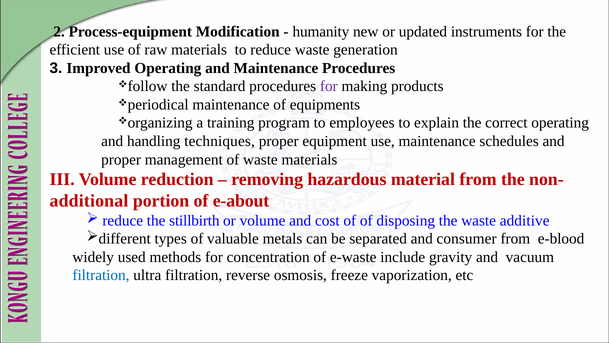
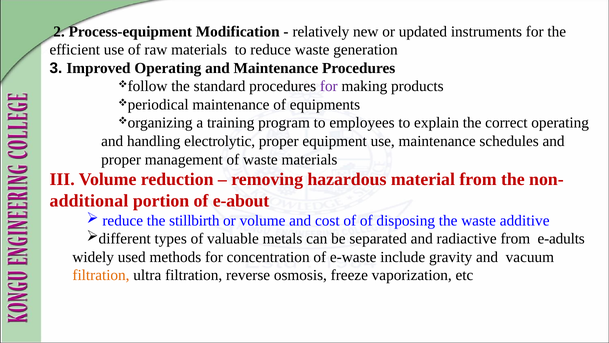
humanity: humanity -> relatively (321, 32)
techniques: techniques -> electrolytic (220, 141)
consumer: consumer -> radiactive (467, 239)
e-blood: e-blood -> e-adults (561, 239)
filtration colour: blue -> orange (101, 276)
